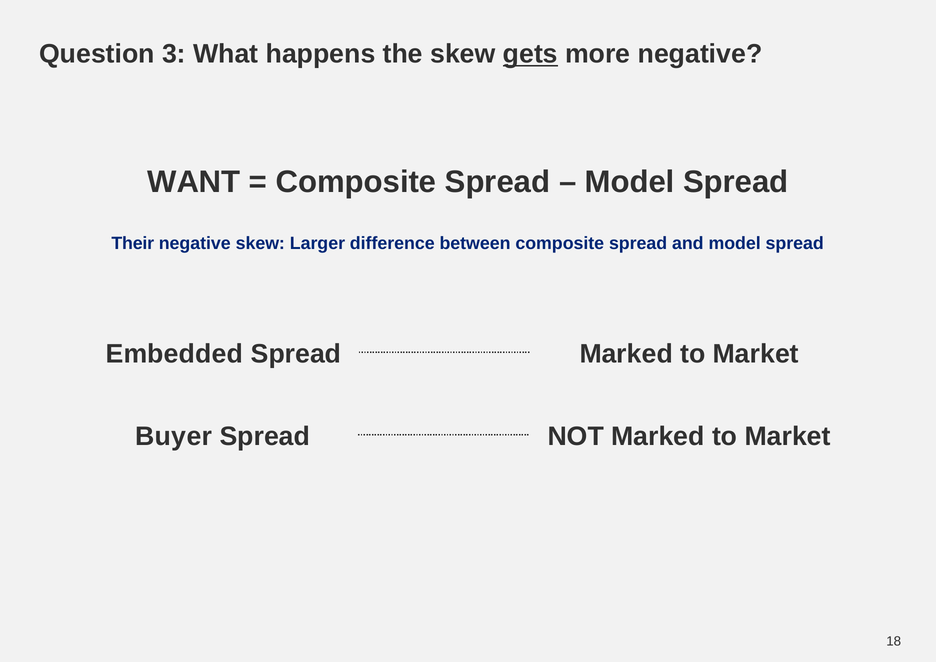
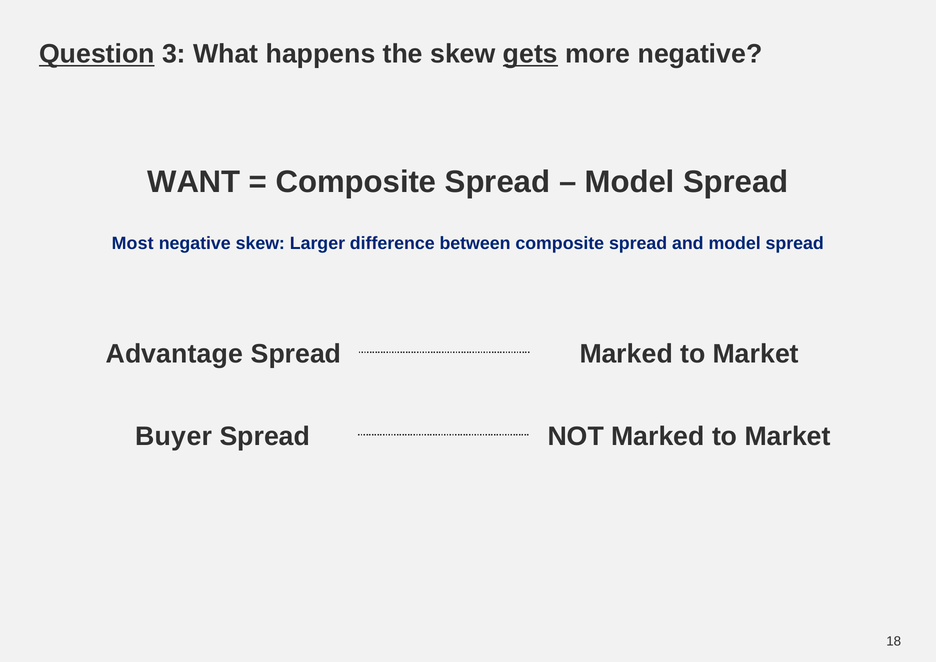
Question underline: none -> present (97, 54)
Their: Their -> Most (133, 243)
Embedded: Embedded -> Advantage (174, 354)
